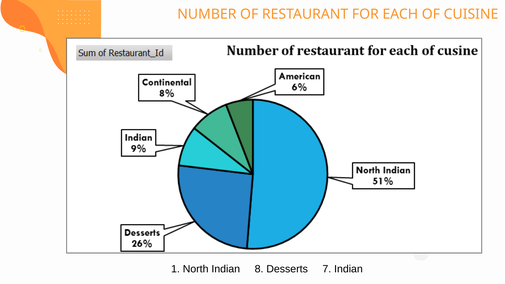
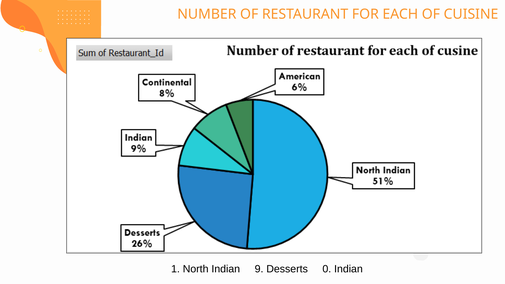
8: 8 -> 9 (259, 269)
7: 7 -> 0 (327, 269)
